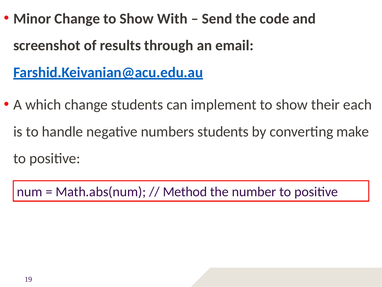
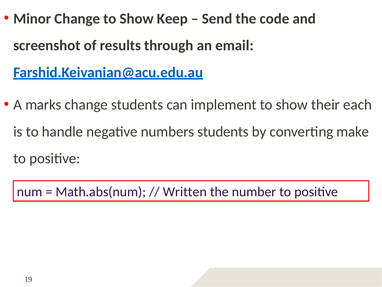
With: With -> Keep (172, 19)
which: which -> marks (43, 105)
Method: Method -> Written (185, 192)
